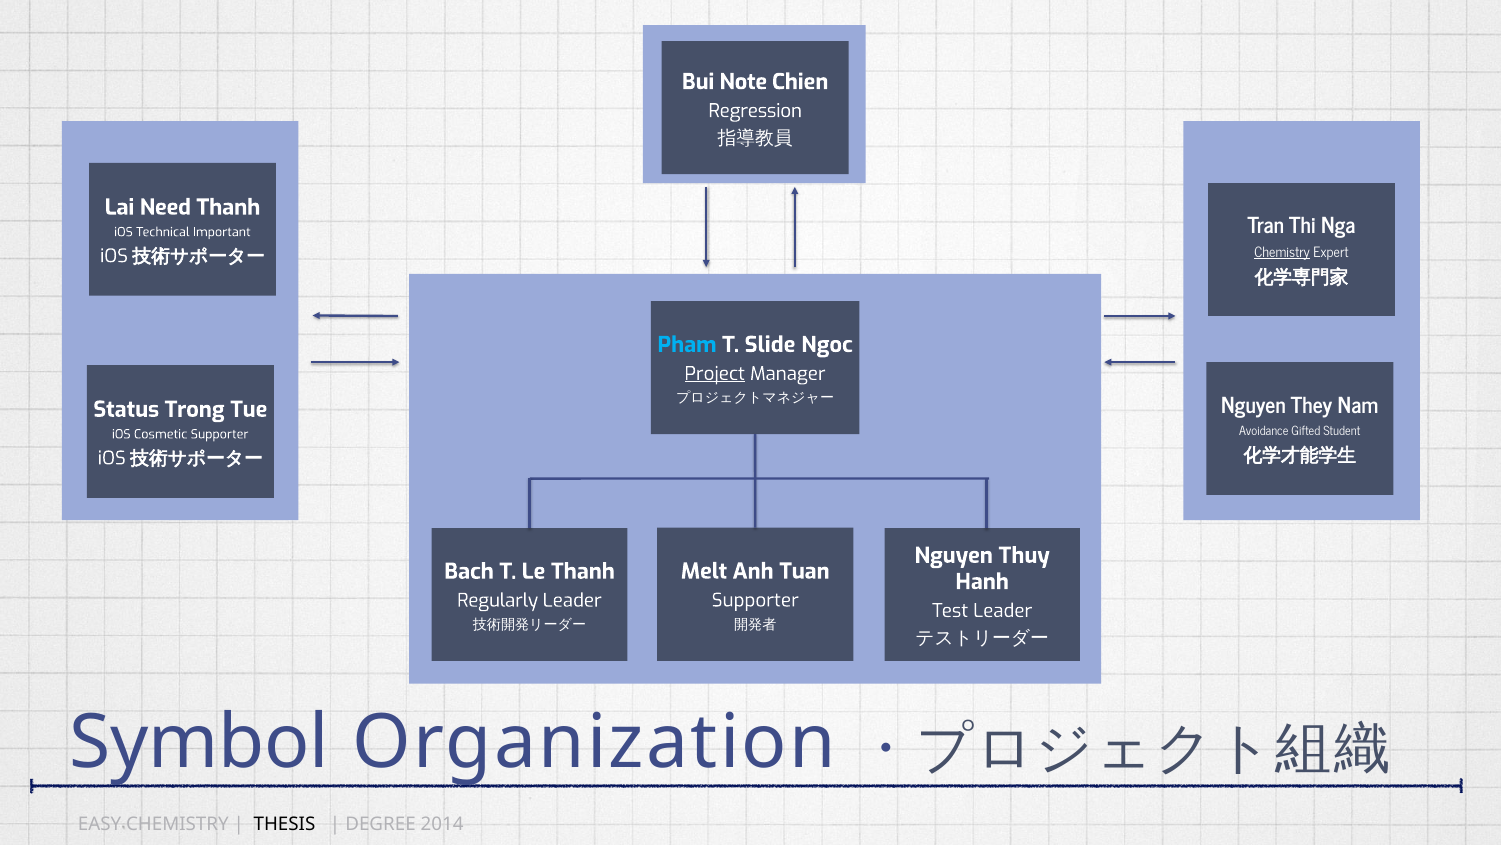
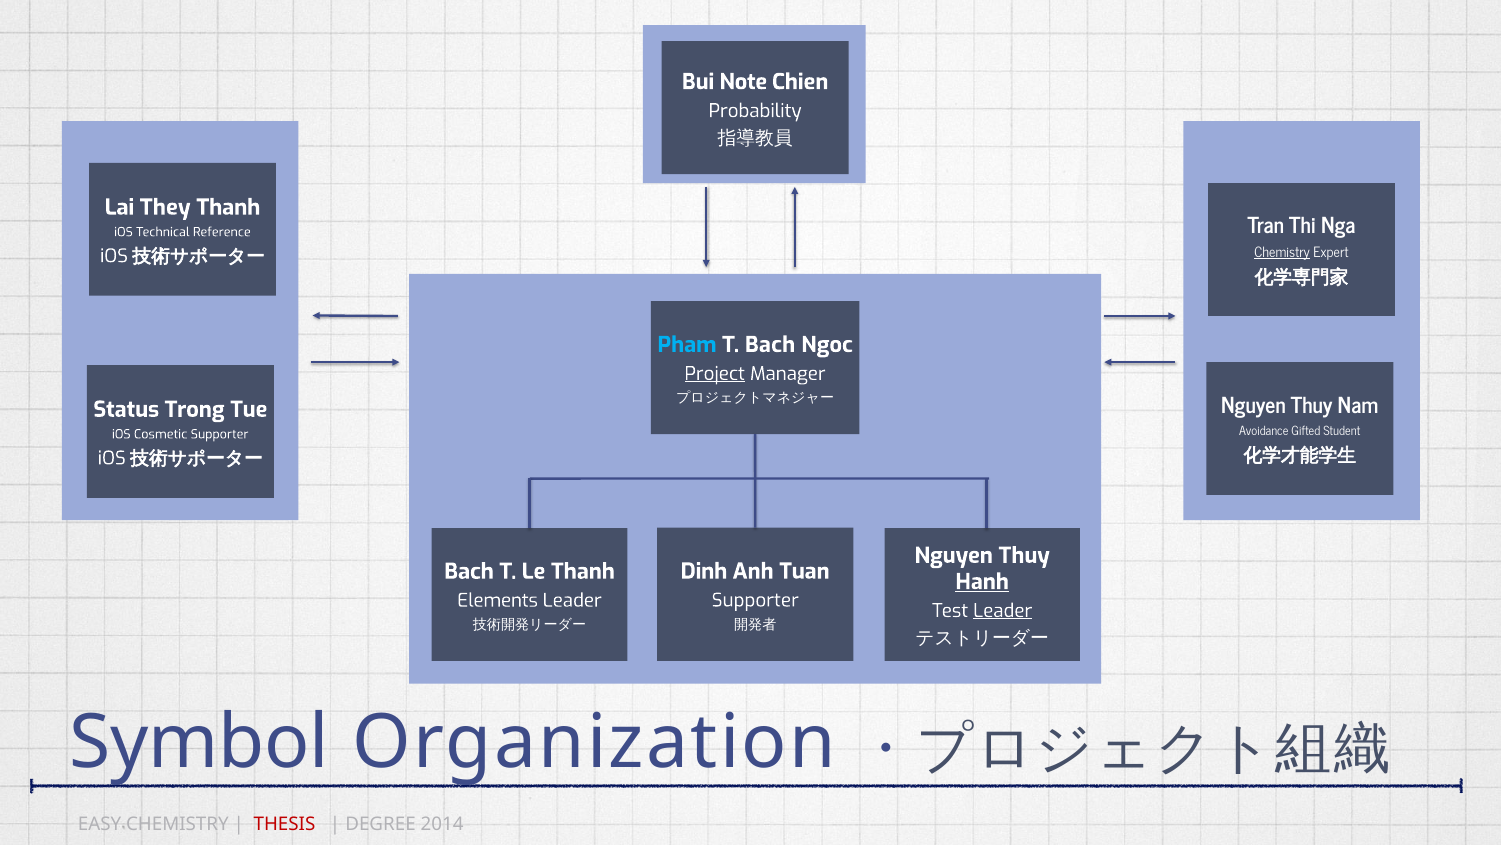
Regression: Regression -> Probability (755, 111)
Need: Need -> They (165, 207)
Important: Important -> Reference (222, 232)
T Slide: Slide -> Bach (770, 344)
They: They -> Thuy (1312, 406)
Melt: Melt -> Dinh (704, 571)
Hanh underline: none -> present (982, 581)
Regularly: Regularly -> Elements (498, 600)
Leader underline: none -> present (1003, 610)
THESIS colour: black -> red (285, 823)
